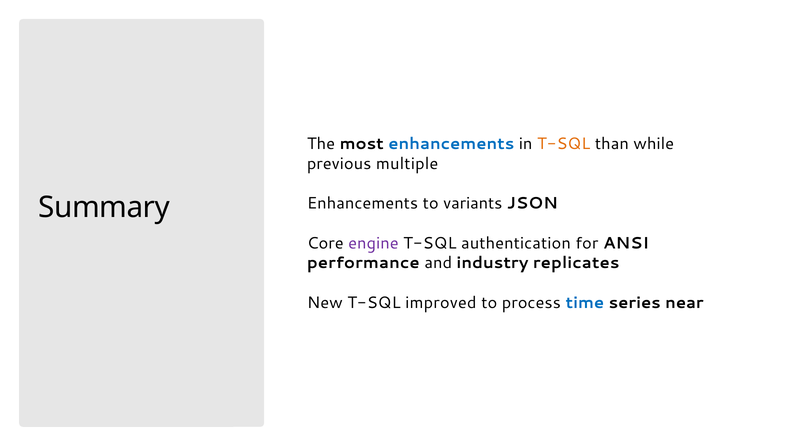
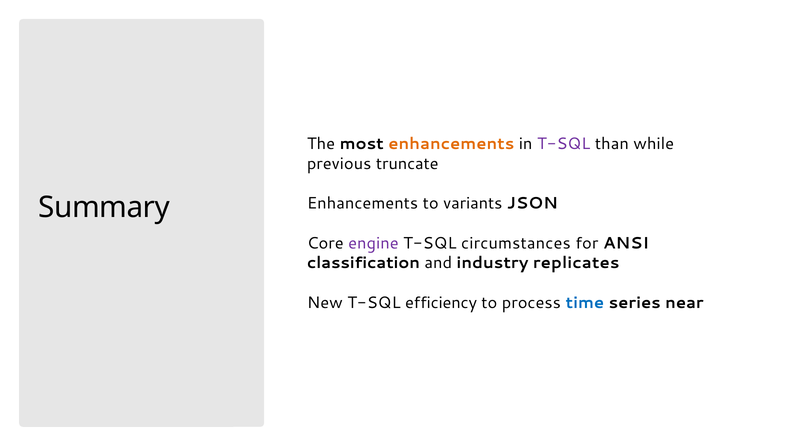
enhancements colour: blue -> orange (451, 144)
T-SQL colour: orange -> purple (564, 144)
multiple: multiple -> truncate (407, 164)
authentication: authentication -> circumstances (516, 243)
performance: performance -> classification (363, 263)
improved: improved -> efficiency (441, 302)
